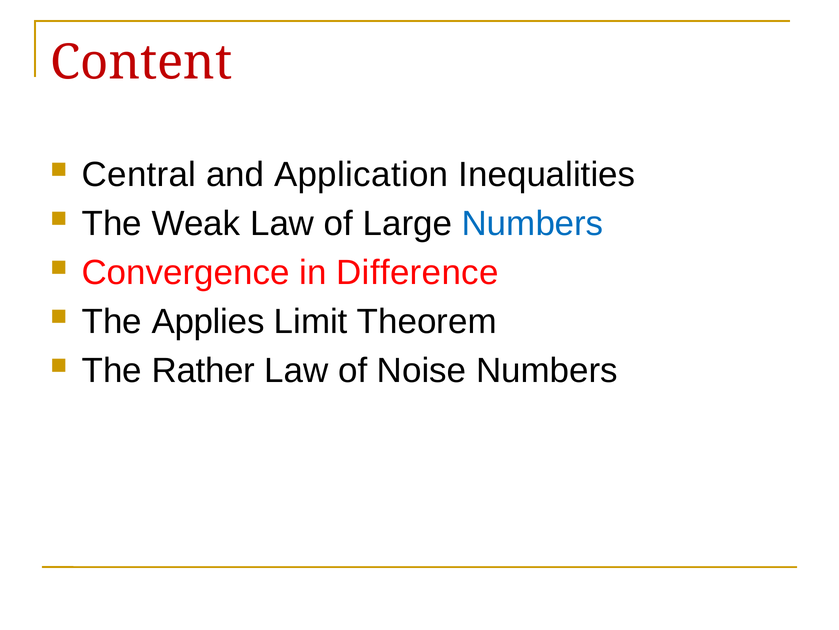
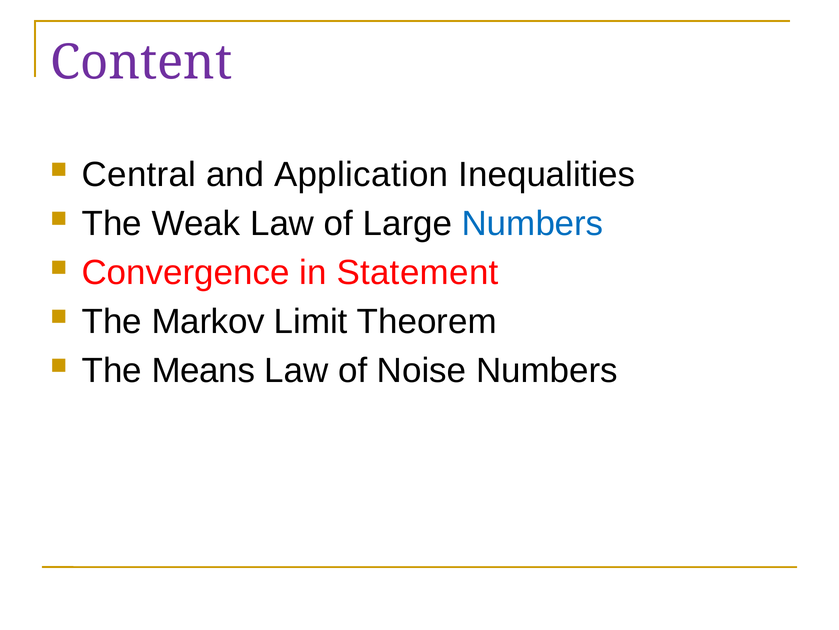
Content colour: red -> purple (141, 62)
Difference: Difference -> Statement (418, 272)
Applies: Applies -> Markov (208, 321)
Rather: Rather -> Means (203, 370)
